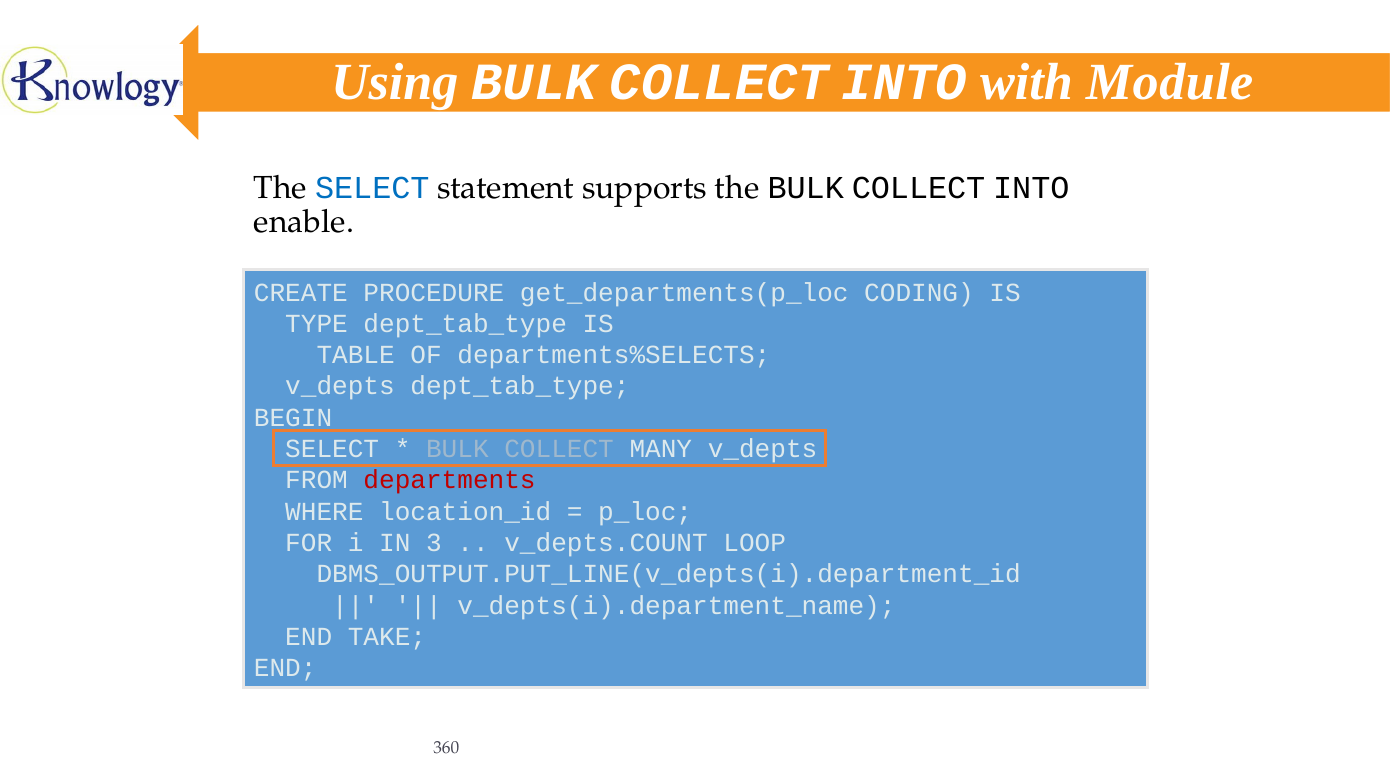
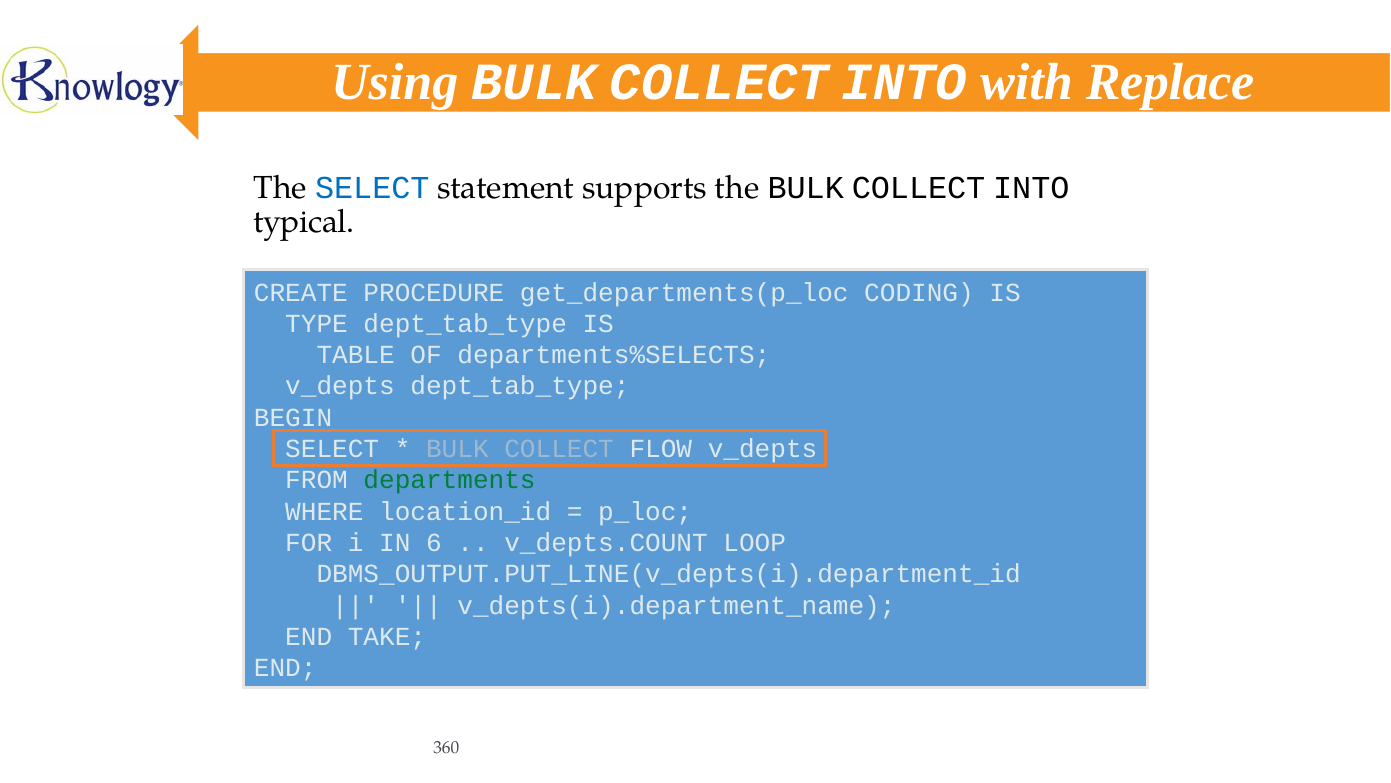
Module: Module -> Replace (1170, 82)
enable: enable -> typical (304, 222)
MANY: MANY -> FLOW (661, 449)
departments colour: red -> green (450, 480)
3: 3 -> 6 (434, 543)
